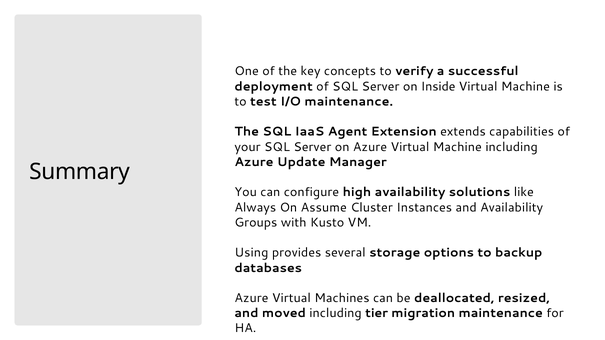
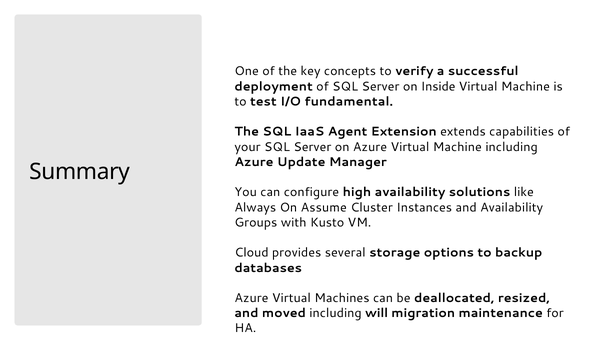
I/O maintenance: maintenance -> fundamental (349, 102)
Using: Using -> Cloud (252, 253)
tier: tier -> will (377, 313)
